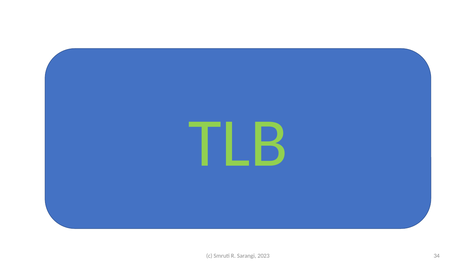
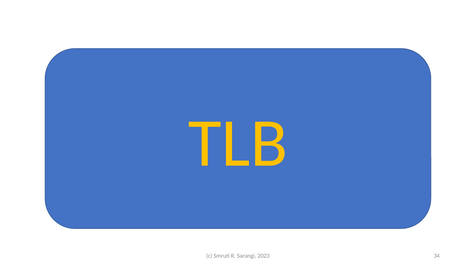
TLB colour: light green -> yellow (238, 143)
